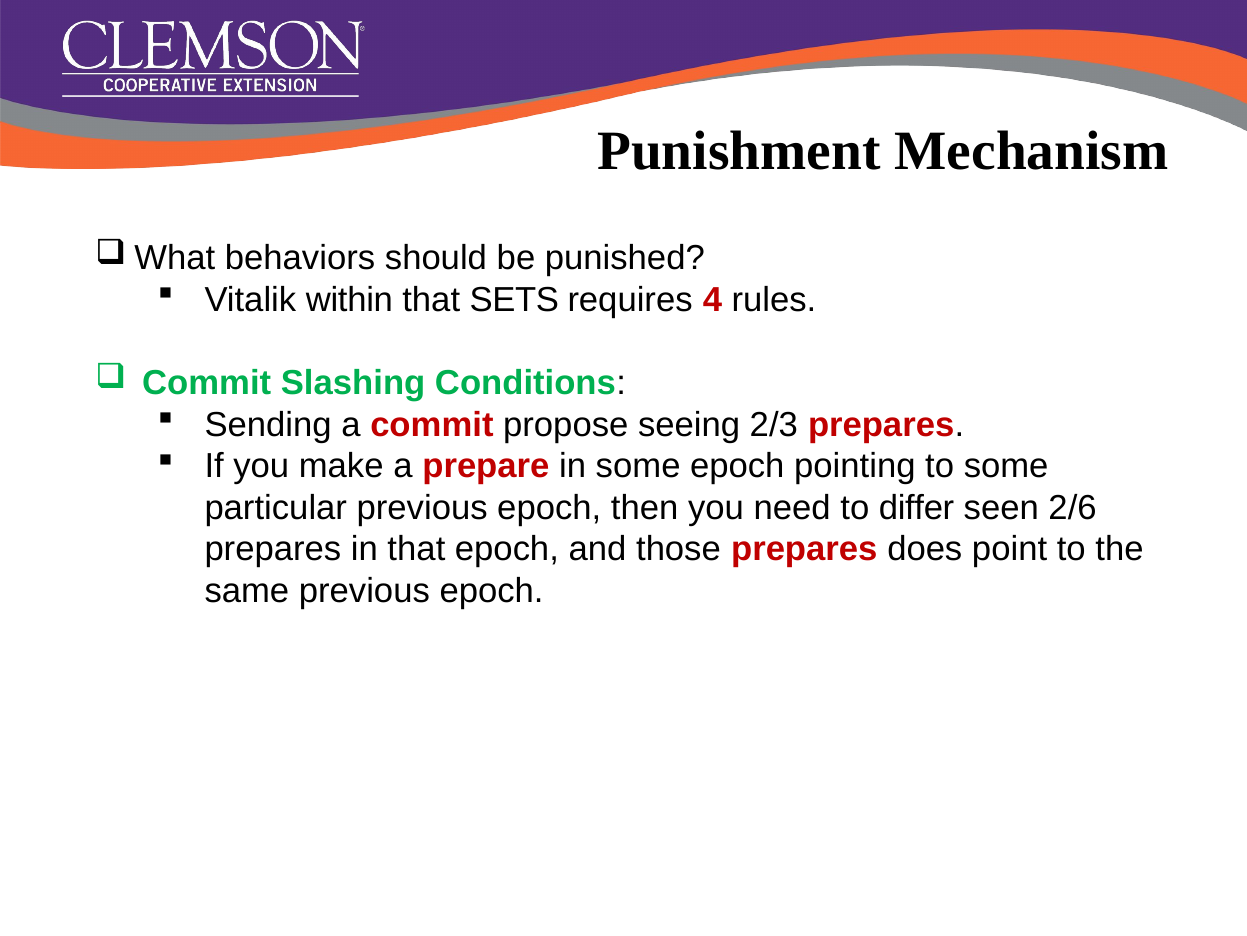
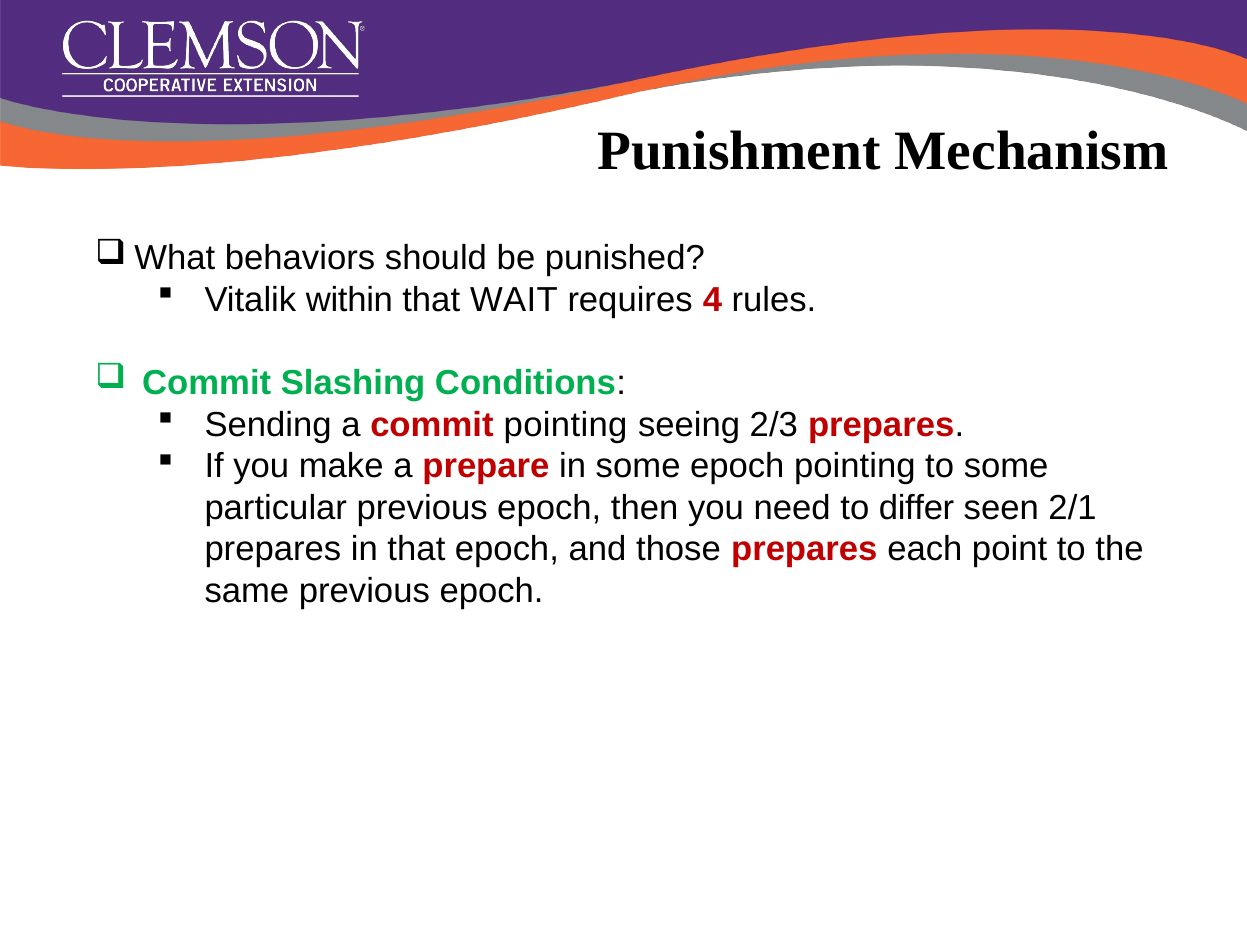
SETS: SETS -> WAIT (514, 300)
commit propose: propose -> pointing (566, 424)
2/6: 2/6 -> 2/1 (1073, 507)
does: does -> each (925, 549)
